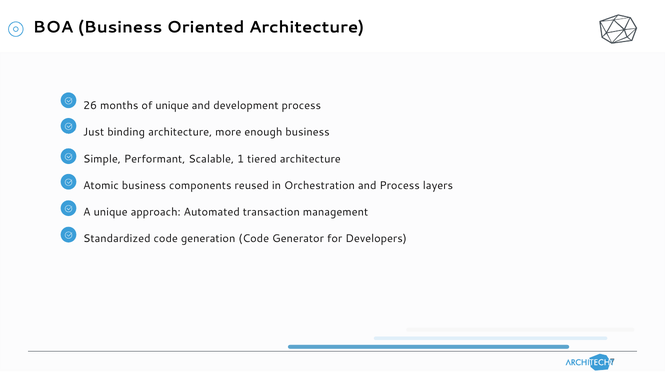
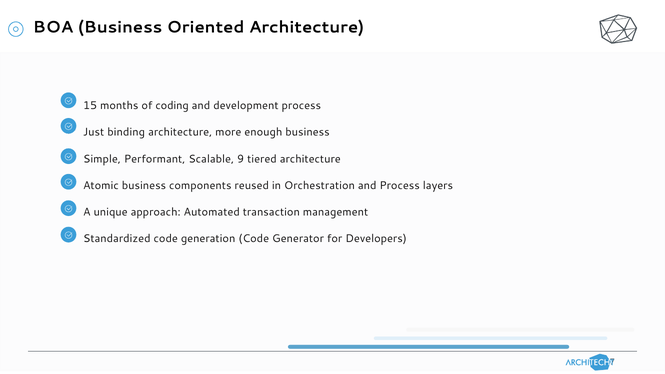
26: 26 -> 15 (90, 106)
of unique: unique -> coding (172, 106)
1: 1 -> 9 (241, 159)
